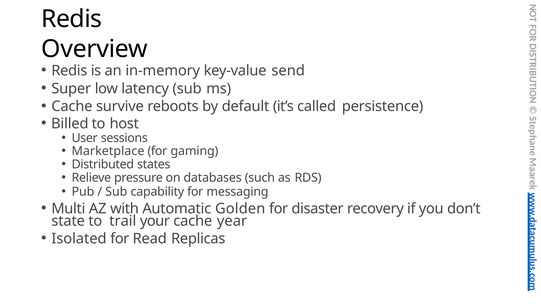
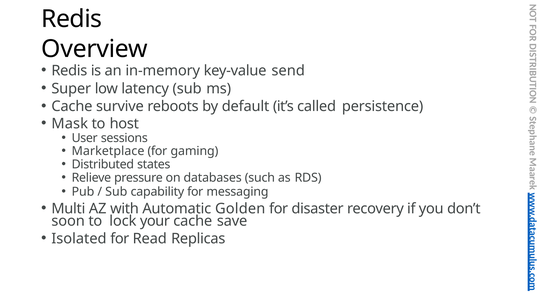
Billed: Billed -> Mask (70, 124)
state: state -> soon (68, 221)
trail: trail -> lock (123, 221)
year: year -> save (232, 221)
